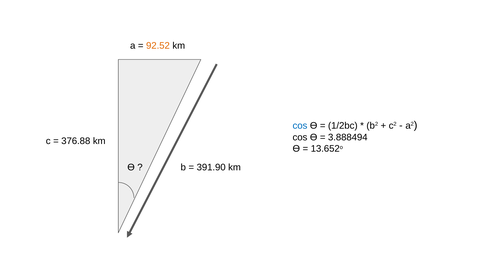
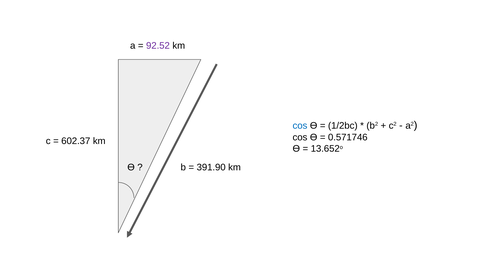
92.52 colour: orange -> purple (158, 46)
3.888494: 3.888494 -> 0.571746 (348, 137)
376.88: 376.88 -> 602.37 (76, 141)
